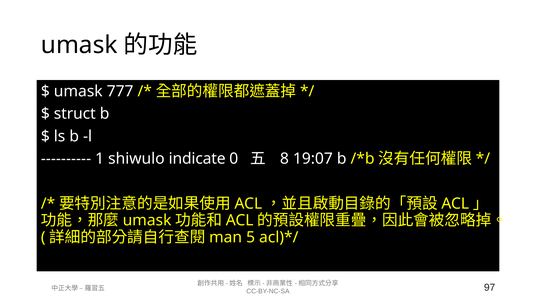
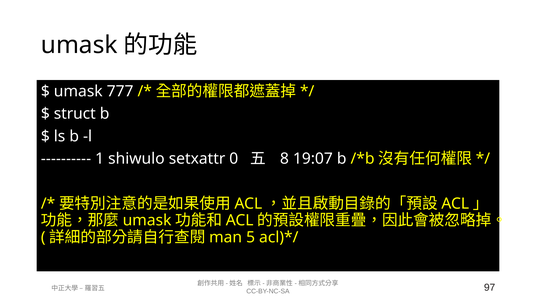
indicate: indicate -> setxattr (197, 159)
